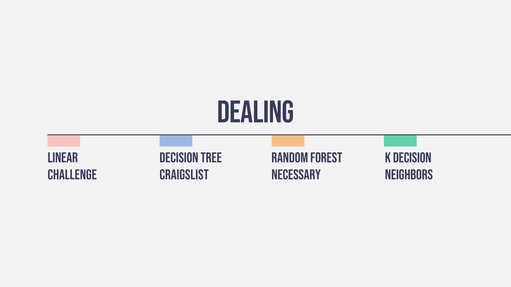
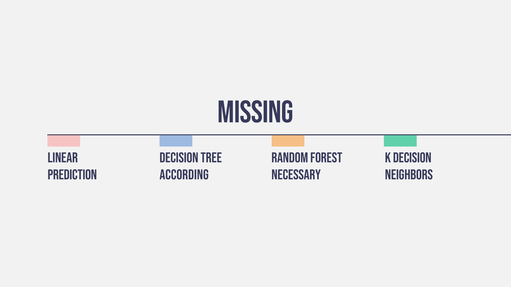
Dealing: Dealing -> Missing (256, 112)
Challenge: Challenge -> Prediction (72, 175)
Craigslist: Craigslist -> According (184, 175)
